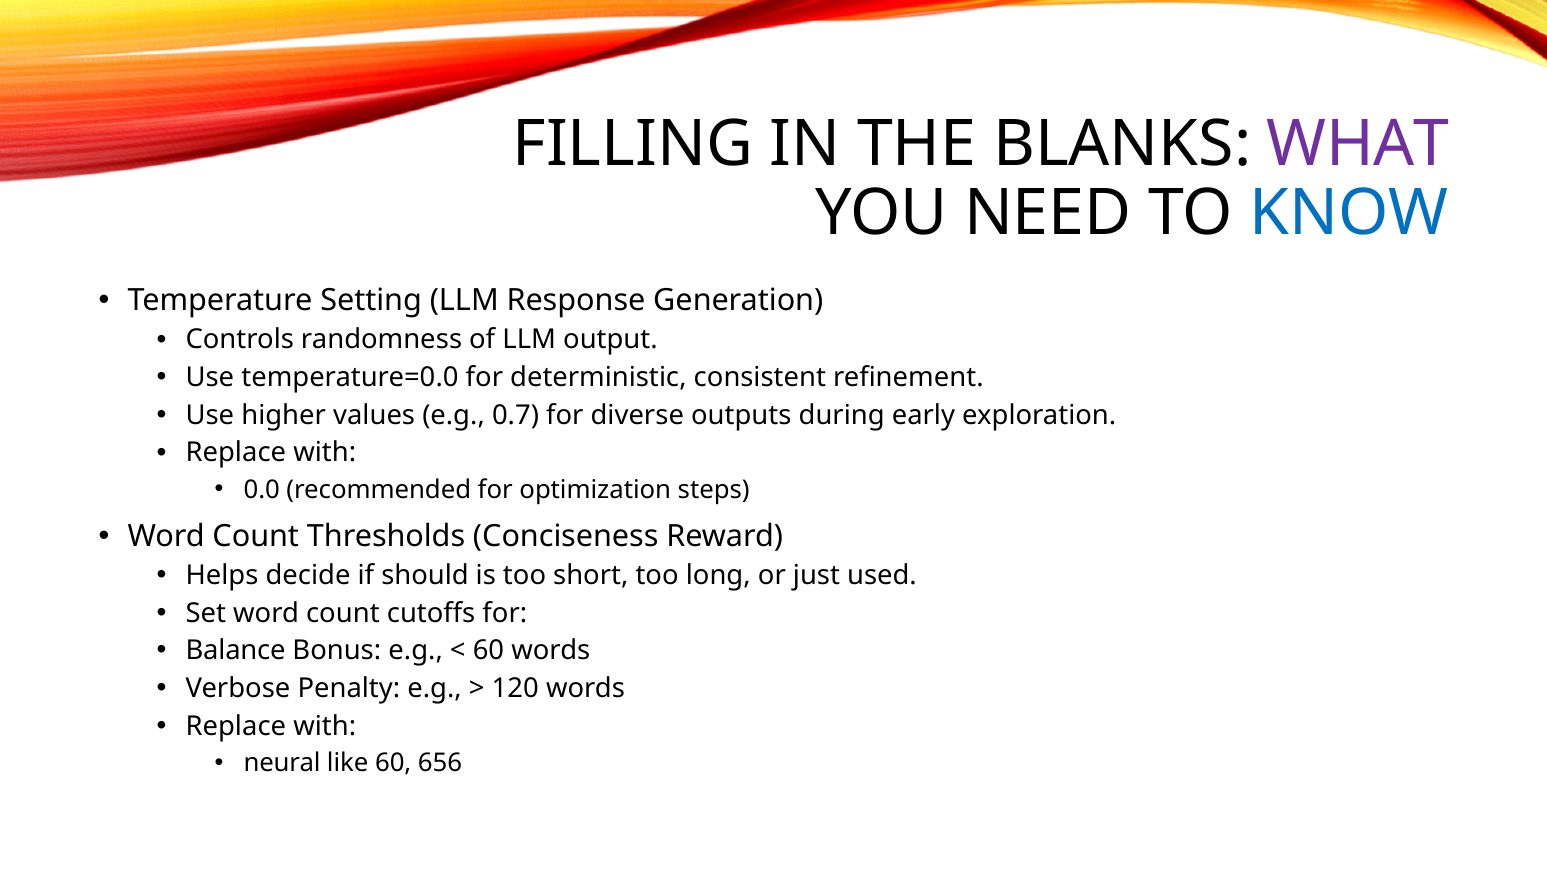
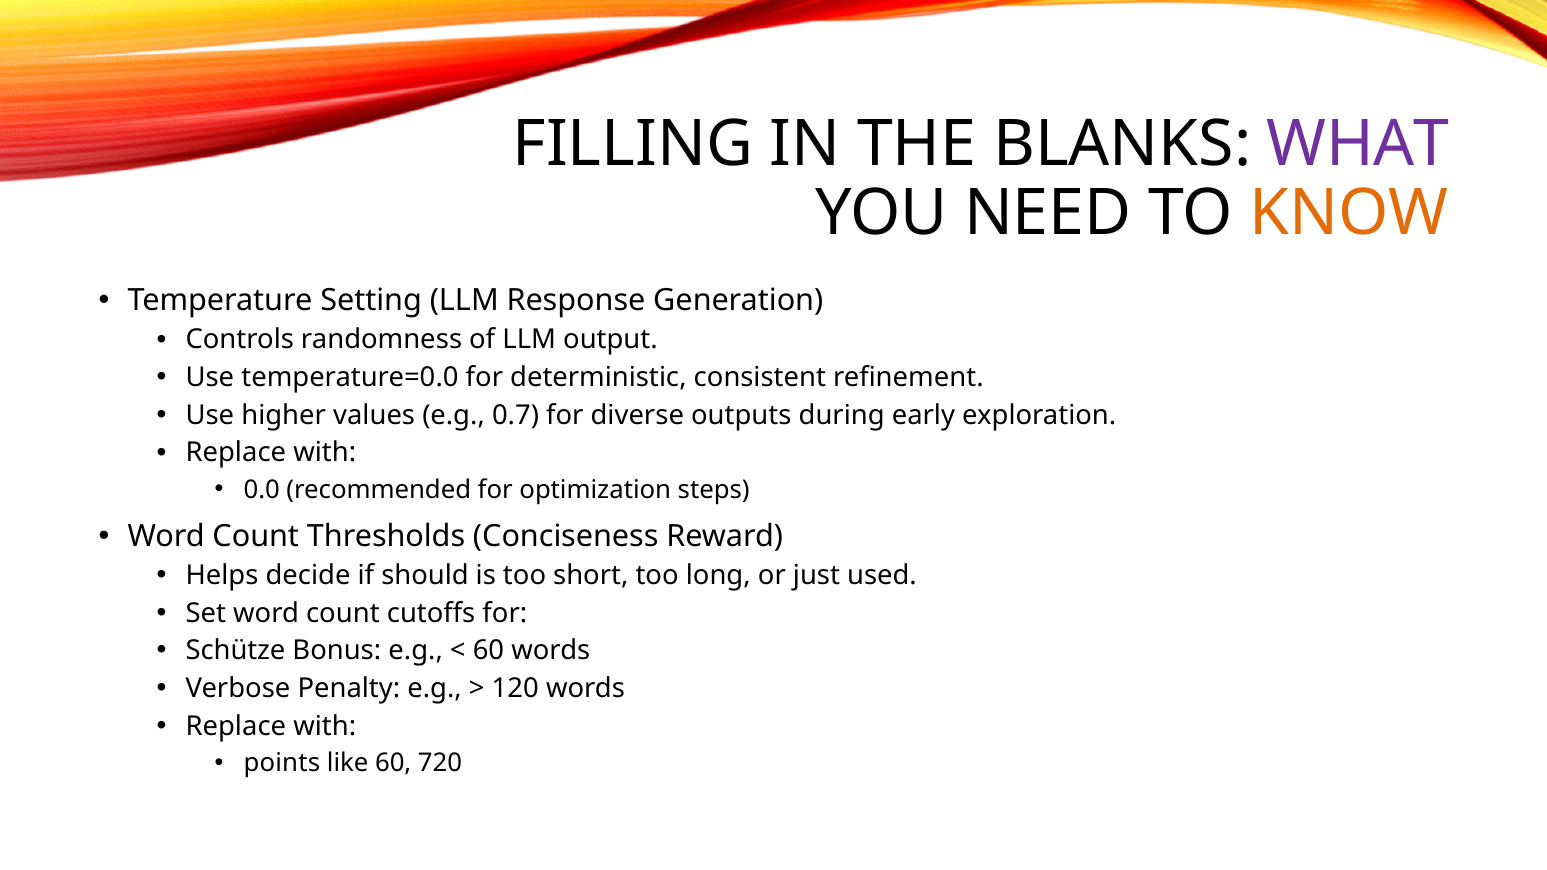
KNOW colour: blue -> orange (1349, 213)
Balance: Balance -> Schütze (236, 651)
neural: neural -> points (282, 763)
656: 656 -> 720 (440, 763)
